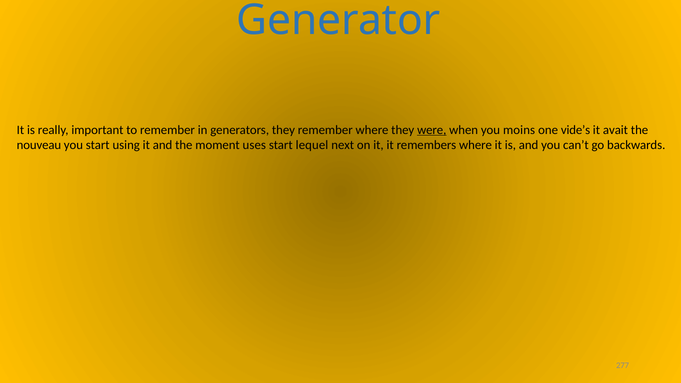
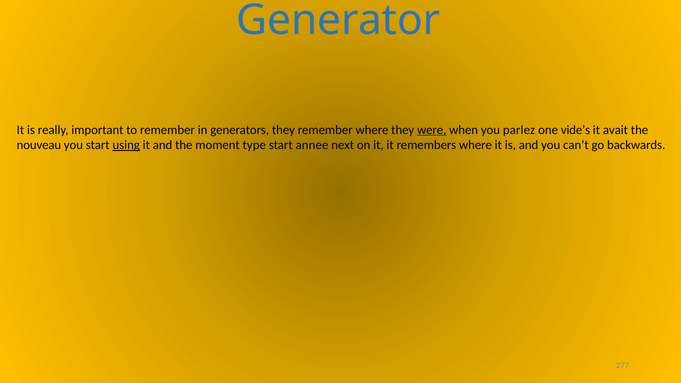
moins: moins -> parlez (519, 130)
using underline: none -> present (126, 145)
uses: uses -> type (254, 145)
lequel: lequel -> annee (312, 145)
